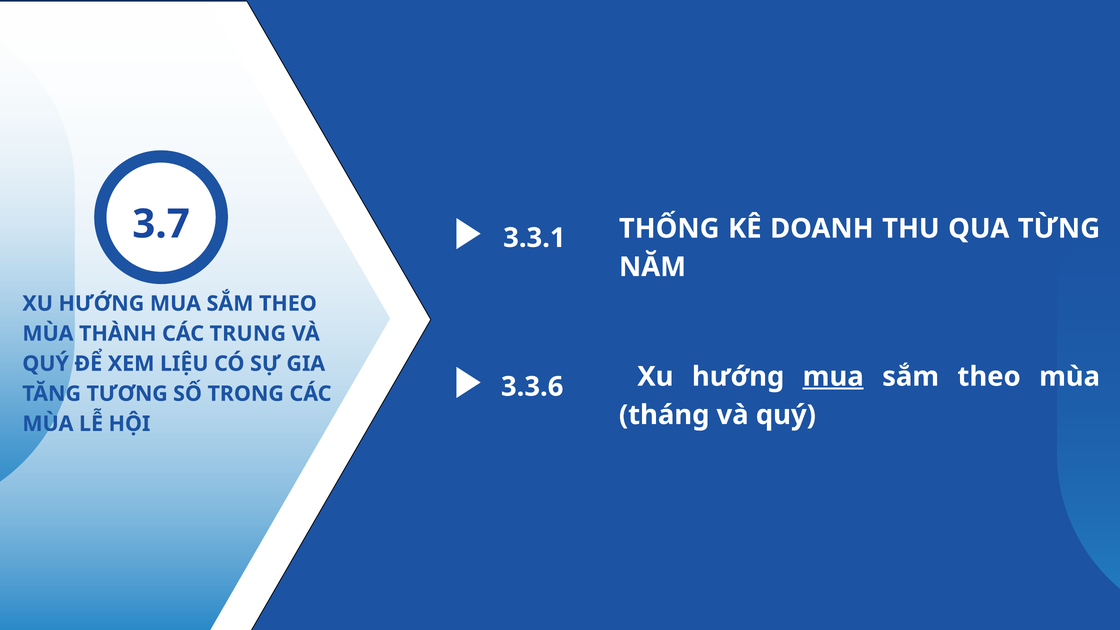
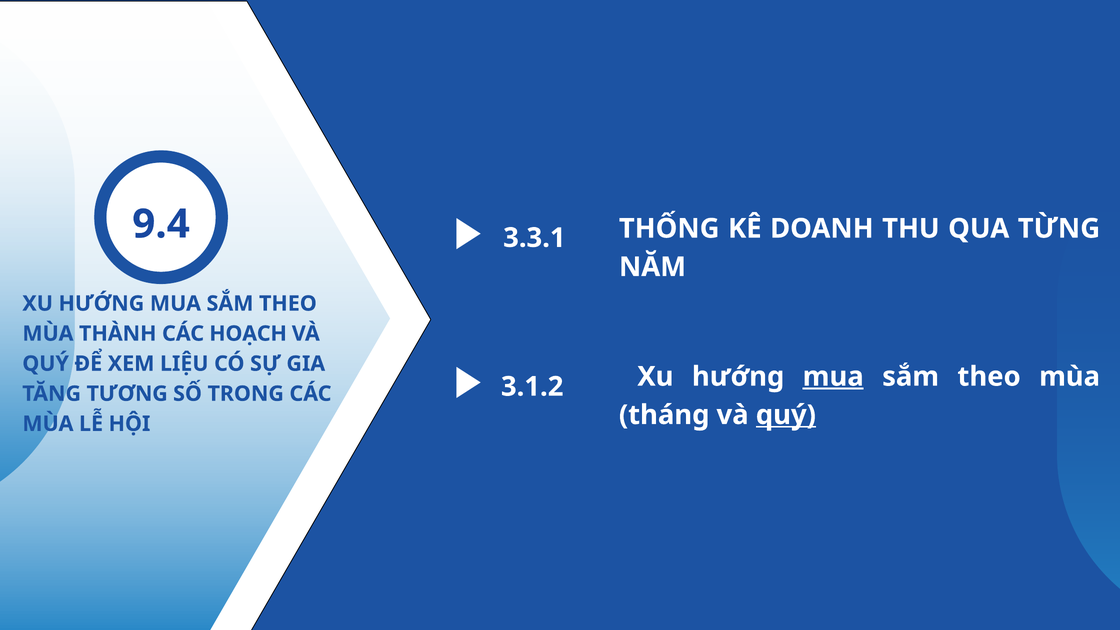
3.7: 3.7 -> 9.4 (161, 224)
TRUNG: TRUNG -> HOẠCH (248, 334)
3.3.6: 3.3.6 -> 3.1.2 (532, 387)
quý underline: none -> present (786, 415)
